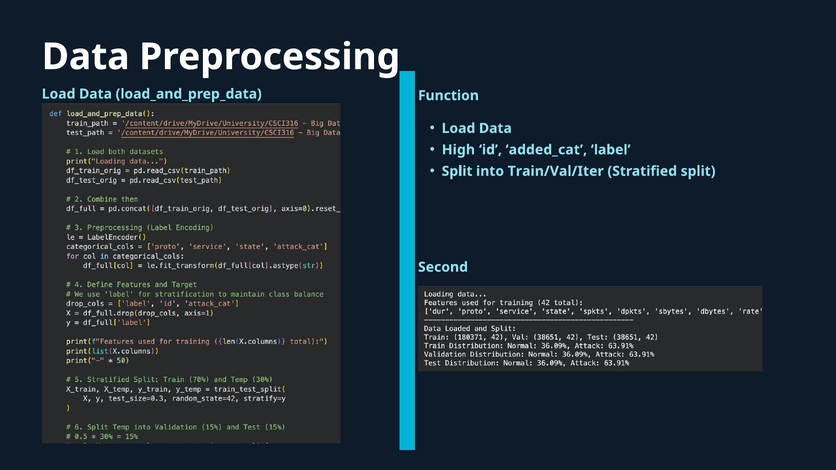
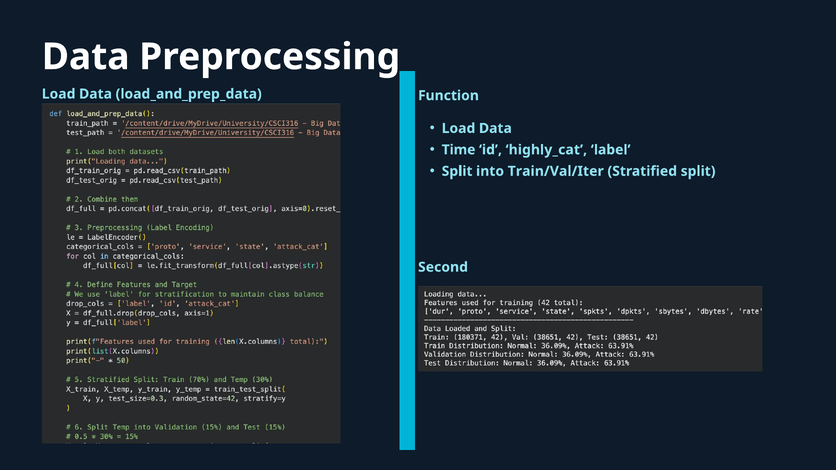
High: High -> Time (459, 150)
added_cat: added_cat -> highly_cat (546, 150)
